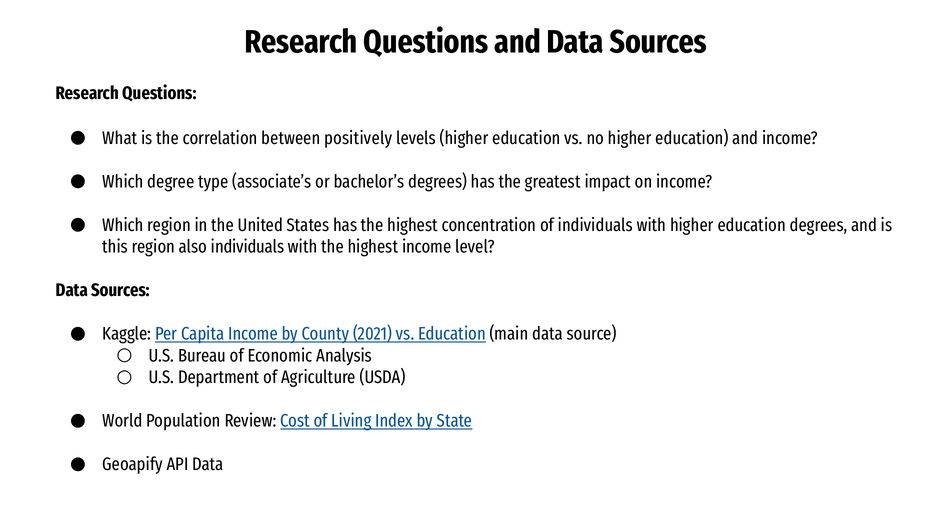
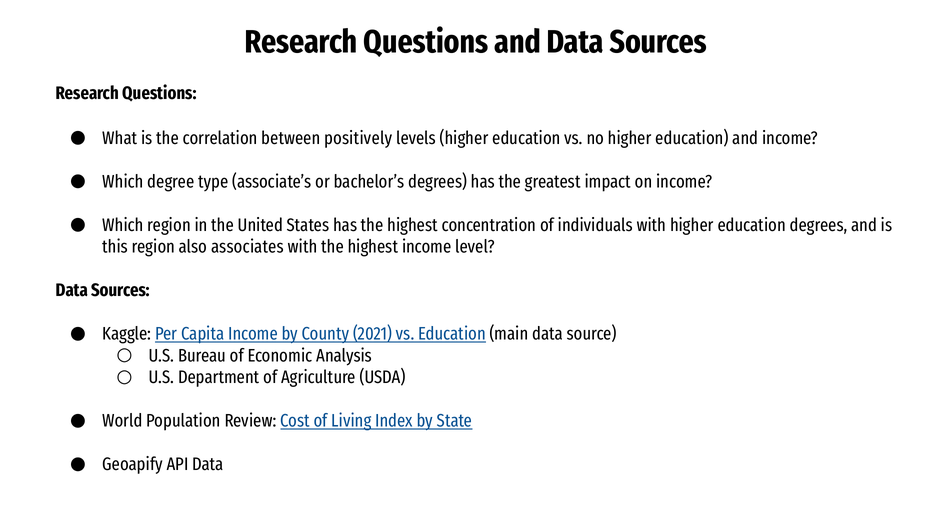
also individuals: individuals -> associates (247, 247)
